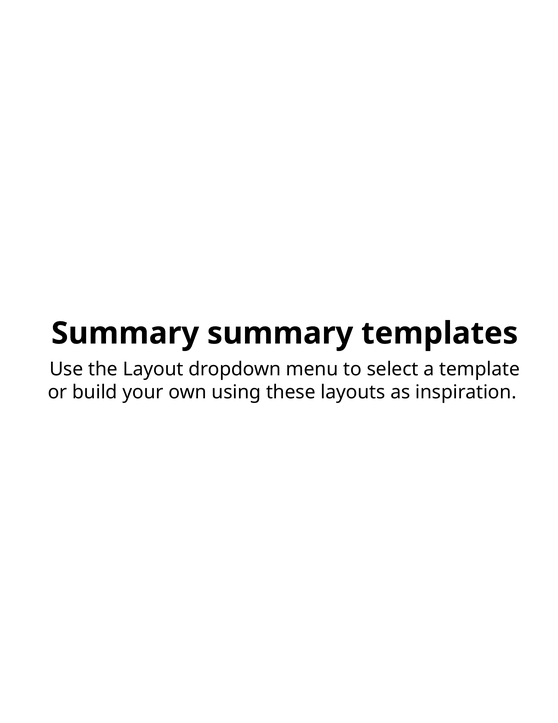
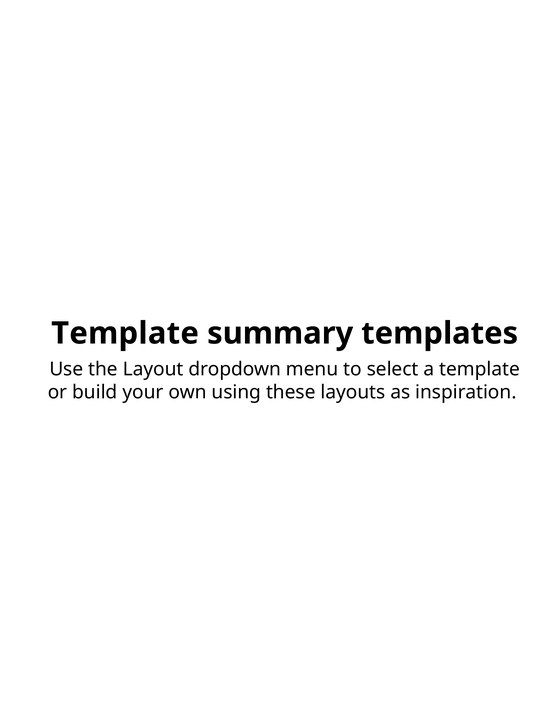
Summary: Summary -> Template (125, 333)
